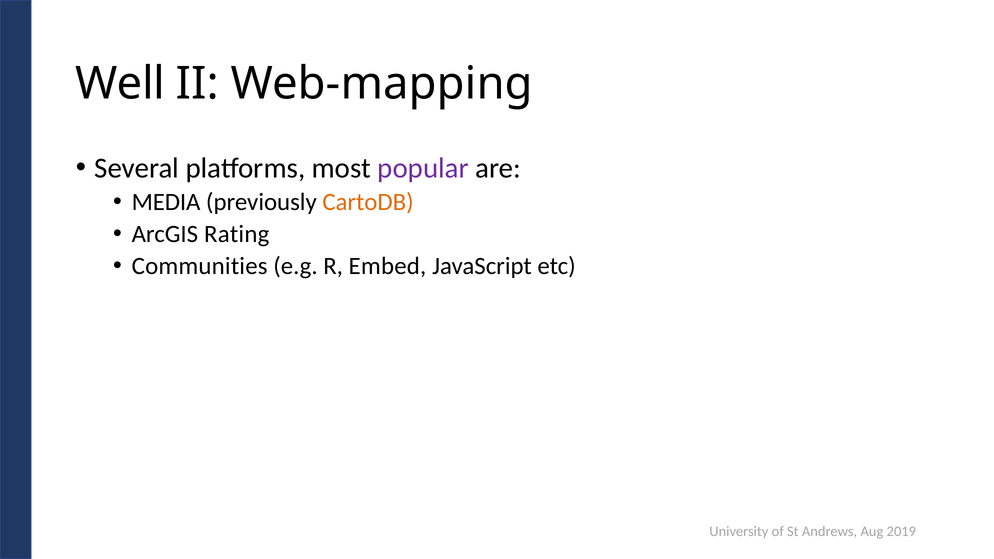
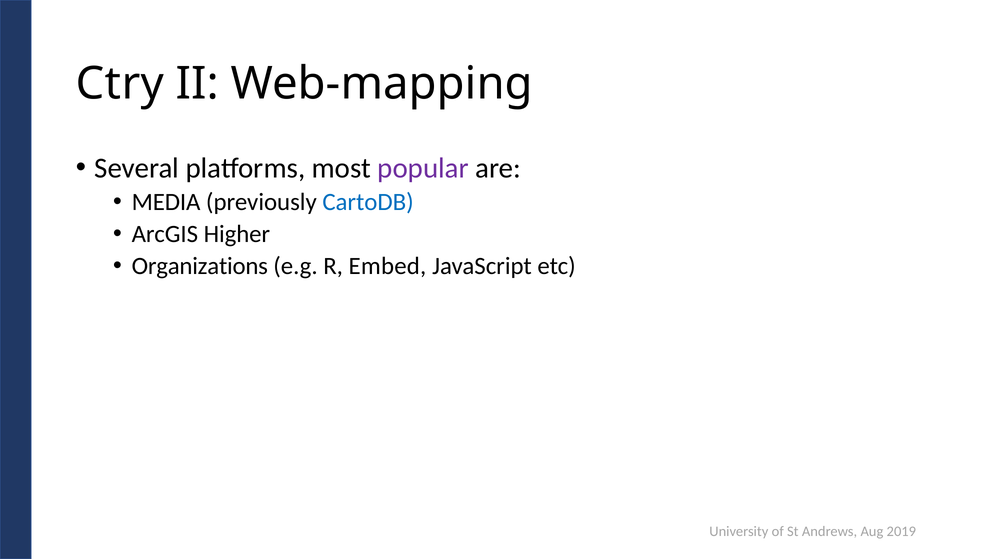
Well: Well -> Ctry (120, 83)
CartoDB colour: orange -> blue (368, 202)
Rating: Rating -> Higher (237, 234)
Communities: Communities -> Organizations (200, 266)
